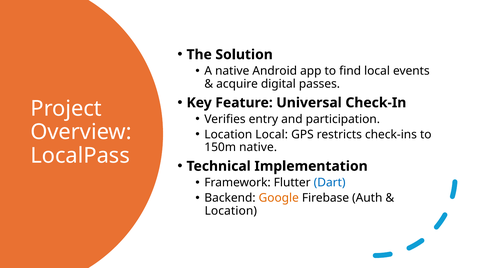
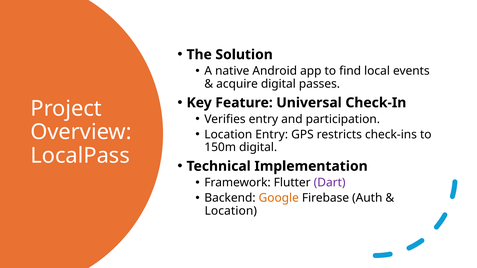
Location Local: Local -> Entry (272, 135)
150m native: native -> digital (258, 148)
Dart colour: blue -> purple (330, 183)
